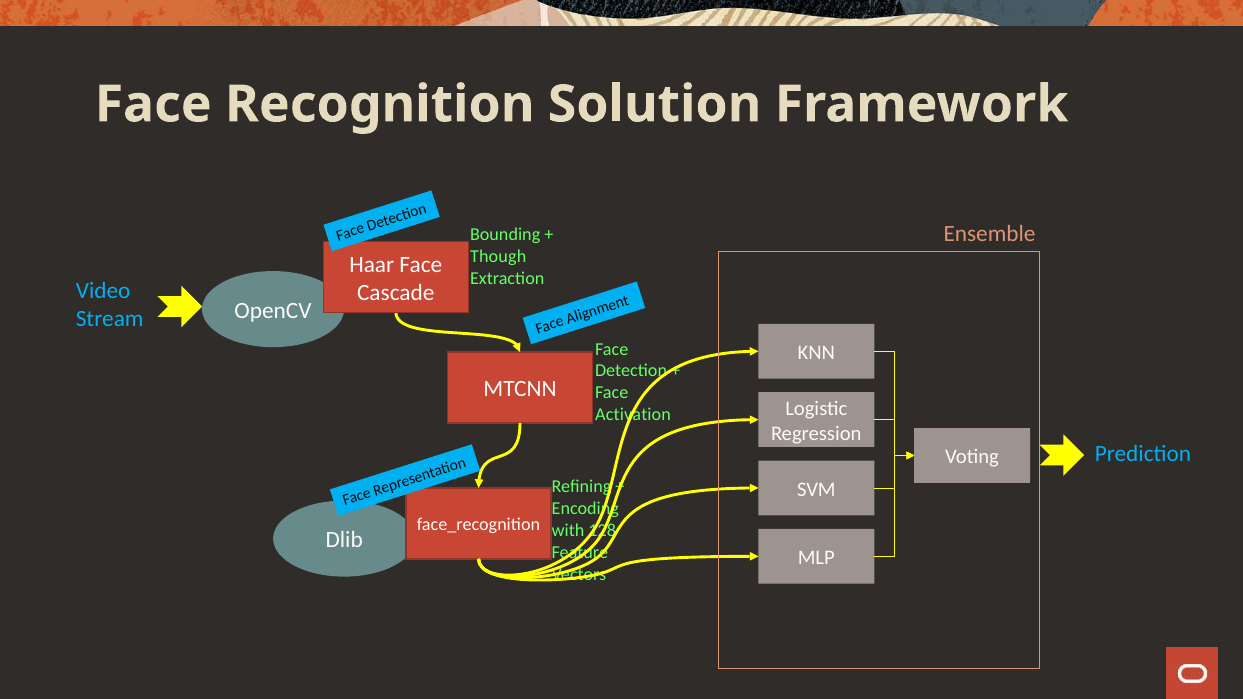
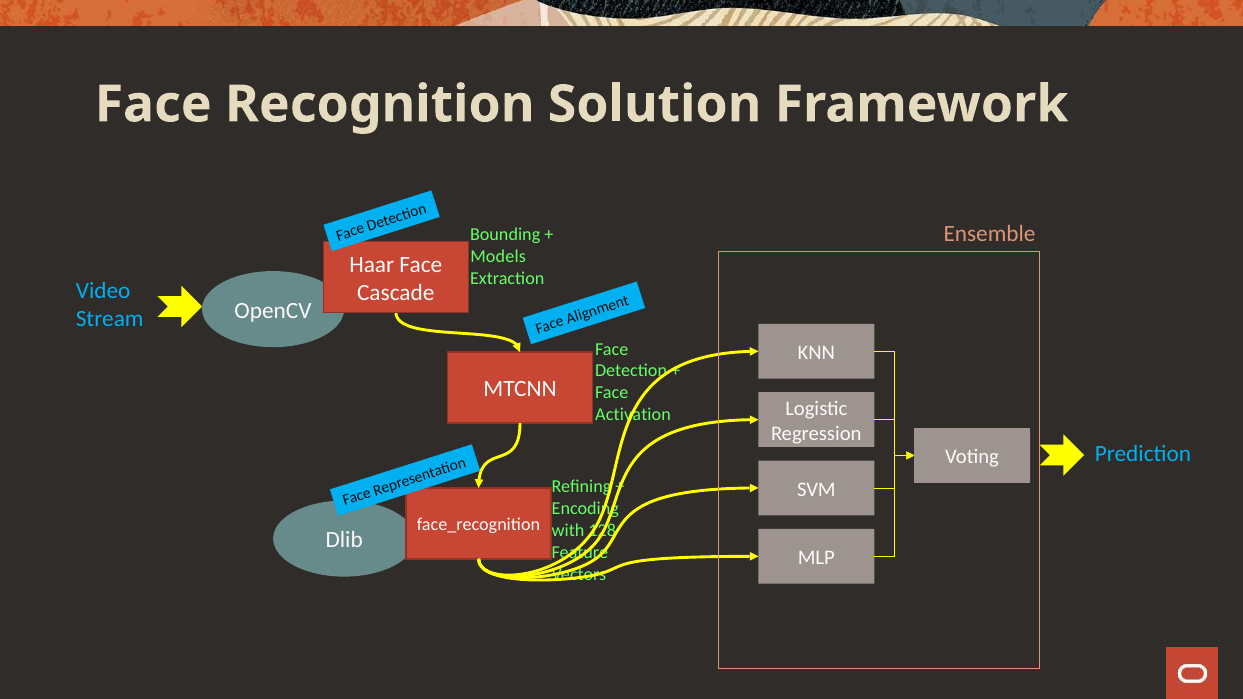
Though: Though -> Models (498, 257)
